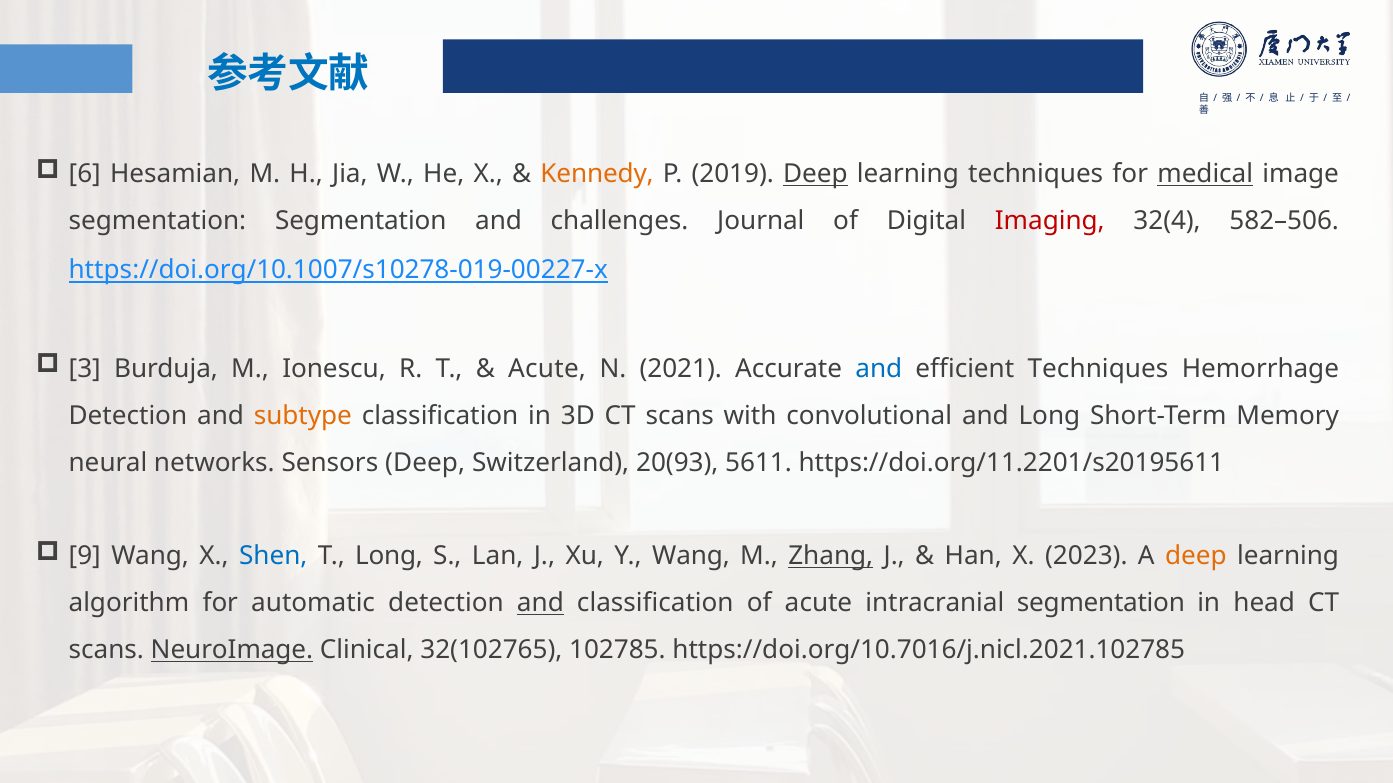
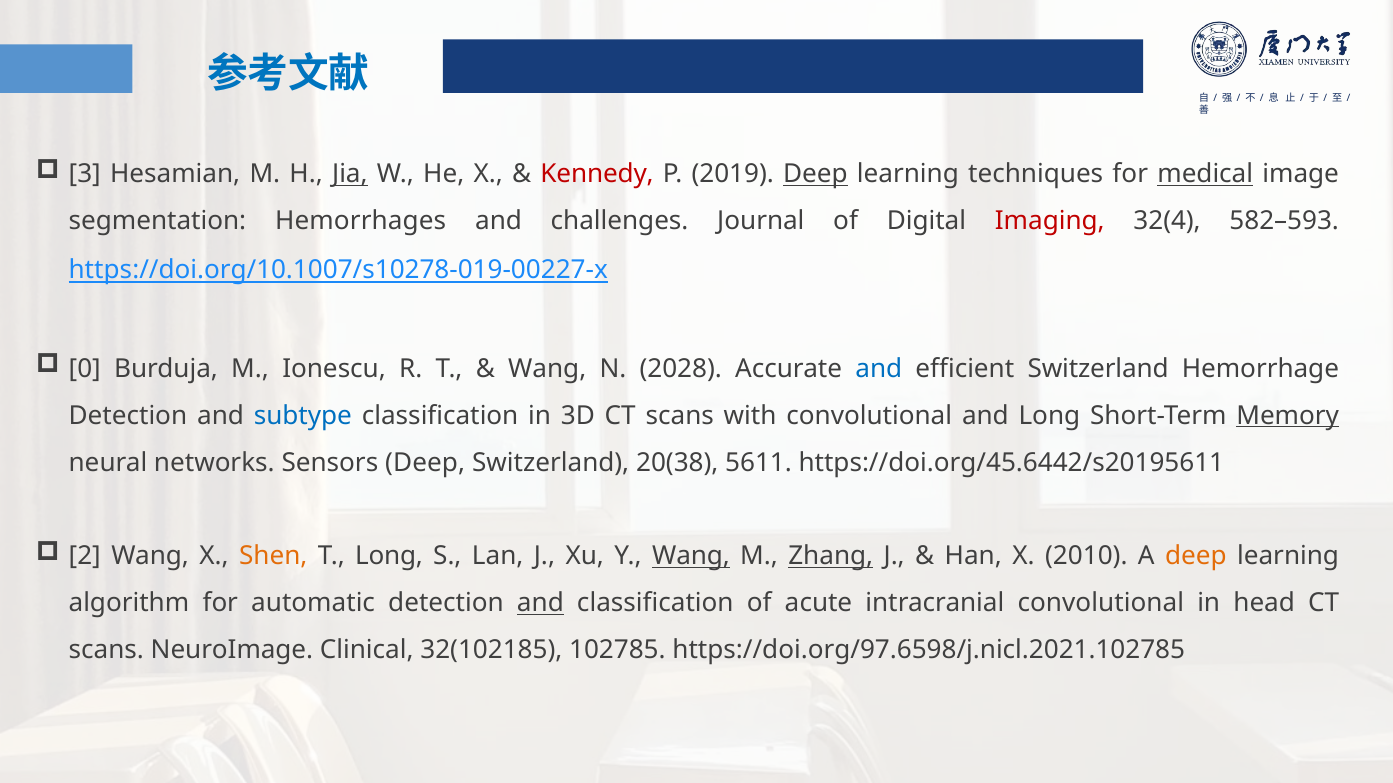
6: 6 -> 3 (85, 174)
Jia underline: none -> present (350, 174)
Kennedy colour: orange -> red (597, 174)
segmentation Segmentation: Segmentation -> Hemorrhages (361, 221)
582–506: 582–506 -> 582–593 (1284, 221)
3: 3 -> 0 (85, 369)
Acute: Acute -> Wang (547, 369)
2021: 2021 -> 2028 (681, 369)
efficient Techniques: Techniques -> Switzerland (1098, 369)
subtype colour: orange -> blue (303, 416)
Memory underline: none -> present (1288, 416)
20(93: 20(93 -> 20(38 (677, 463)
https://doi.org/11.2201/s20195611: https://doi.org/11.2201/s20195611 -> https://doi.org/45.6442/s20195611 (1011, 463)
9: 9 -> 2 (85, 557)
Shen colour: blue -> orange (273, 557)
Wang underline: none -> present (691, 557)
2023: 2023 -> 2010 (1086, 557)
intracranial segmentation: segmentation -> convolutional (1101, 604)
NeuroImage underline: present -> none (232, 651)
32(102765: 32(102765 -> 32(102185 (491, 651)
https://doi.org/10.7016/j.nicl.2021.102785: https://doi.org/10.7016/j.nicl.2021.102785 -> https://doi.org/97.6598/j.nicl.2021.102785 (929, 651)
